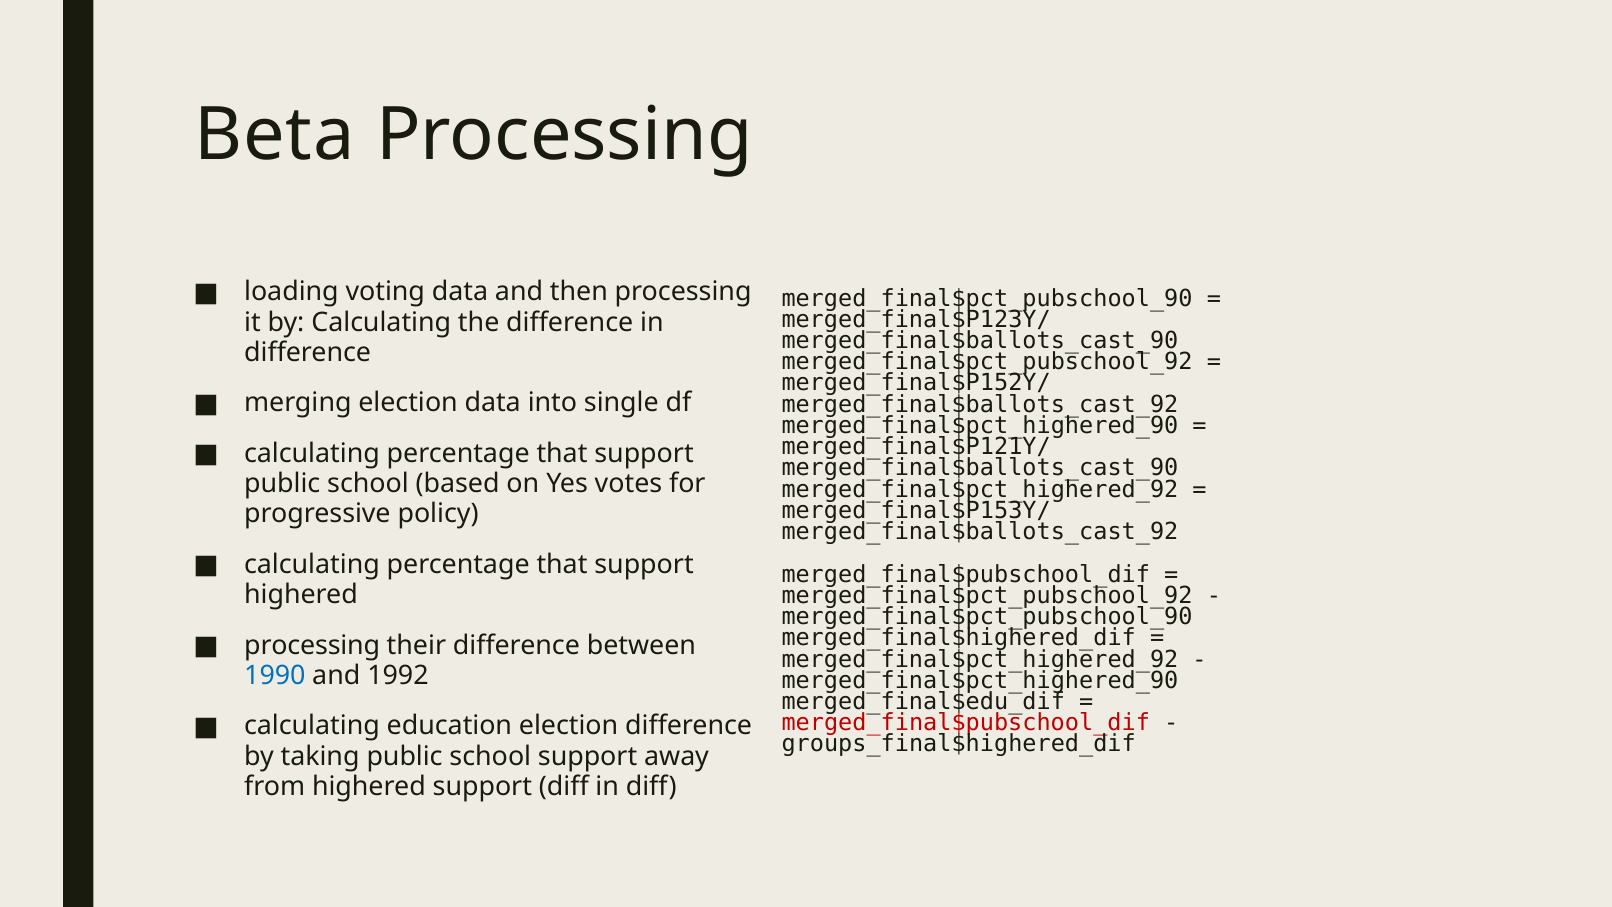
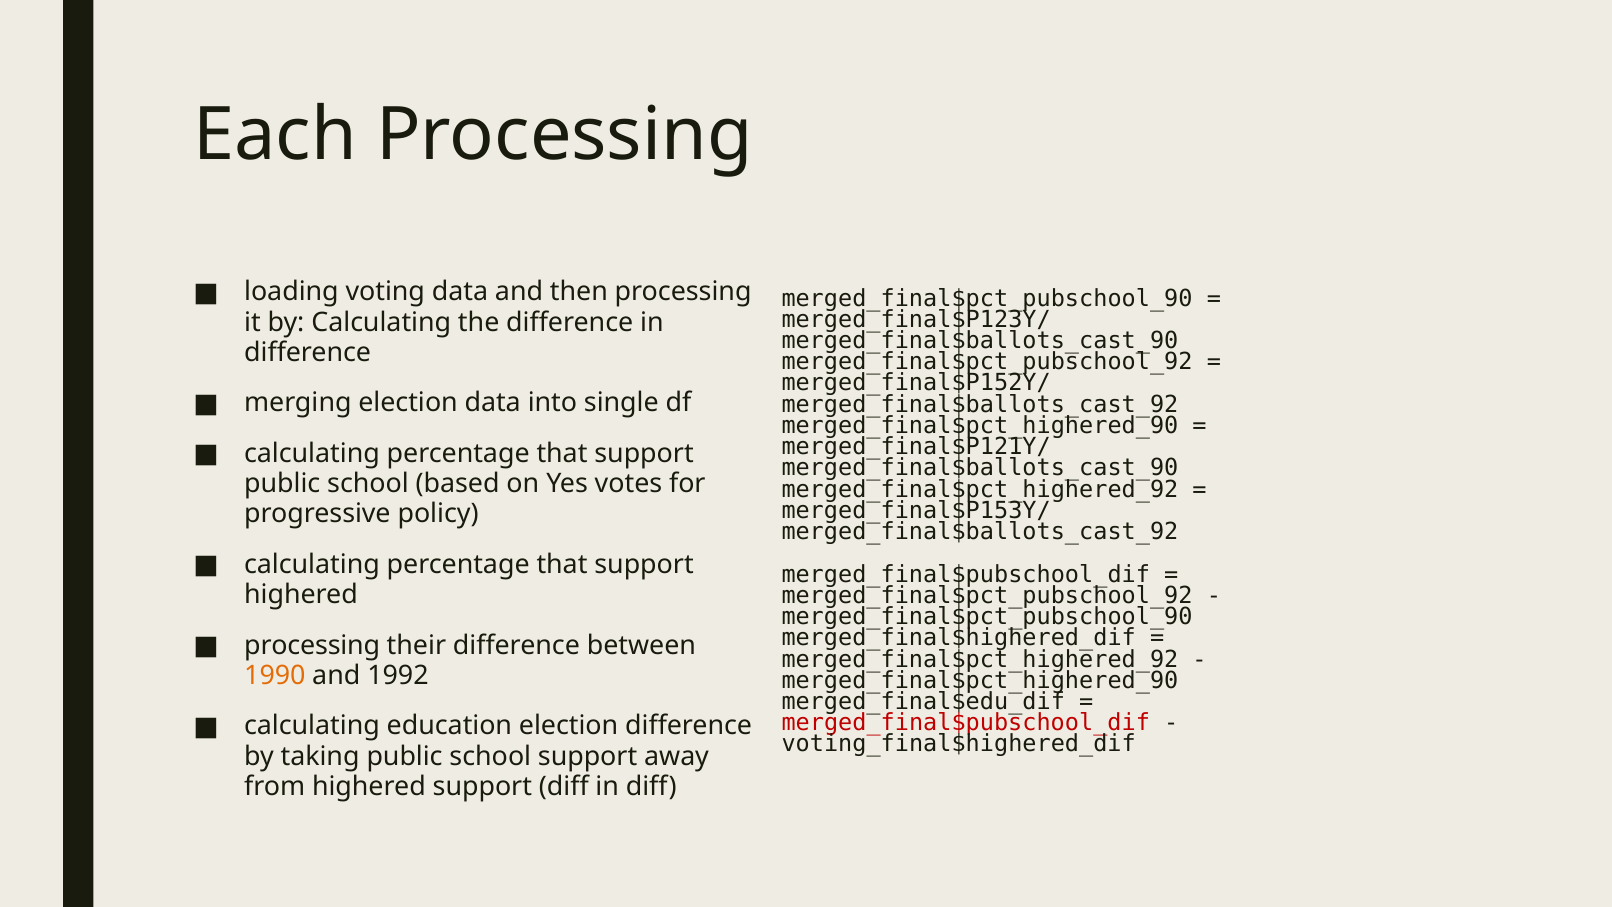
Beta: Beta -> Each (275, 135)
1990 colour: blue -> orange (275, 675)
groups_final$highered_dif: groups_final$highered_dif -> voting_final$highered_dif (959, 744)
